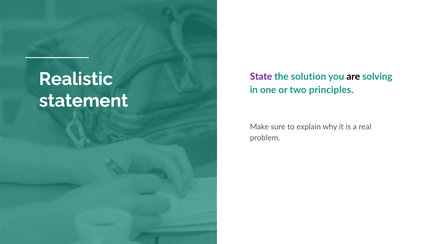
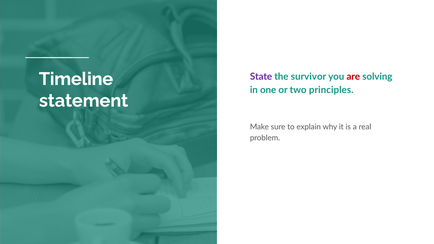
Realistic: Realistic -> Timeline (76, 79)
solution: solution -> survivor (309, 77)
are colour: black -> red (353, 77)
